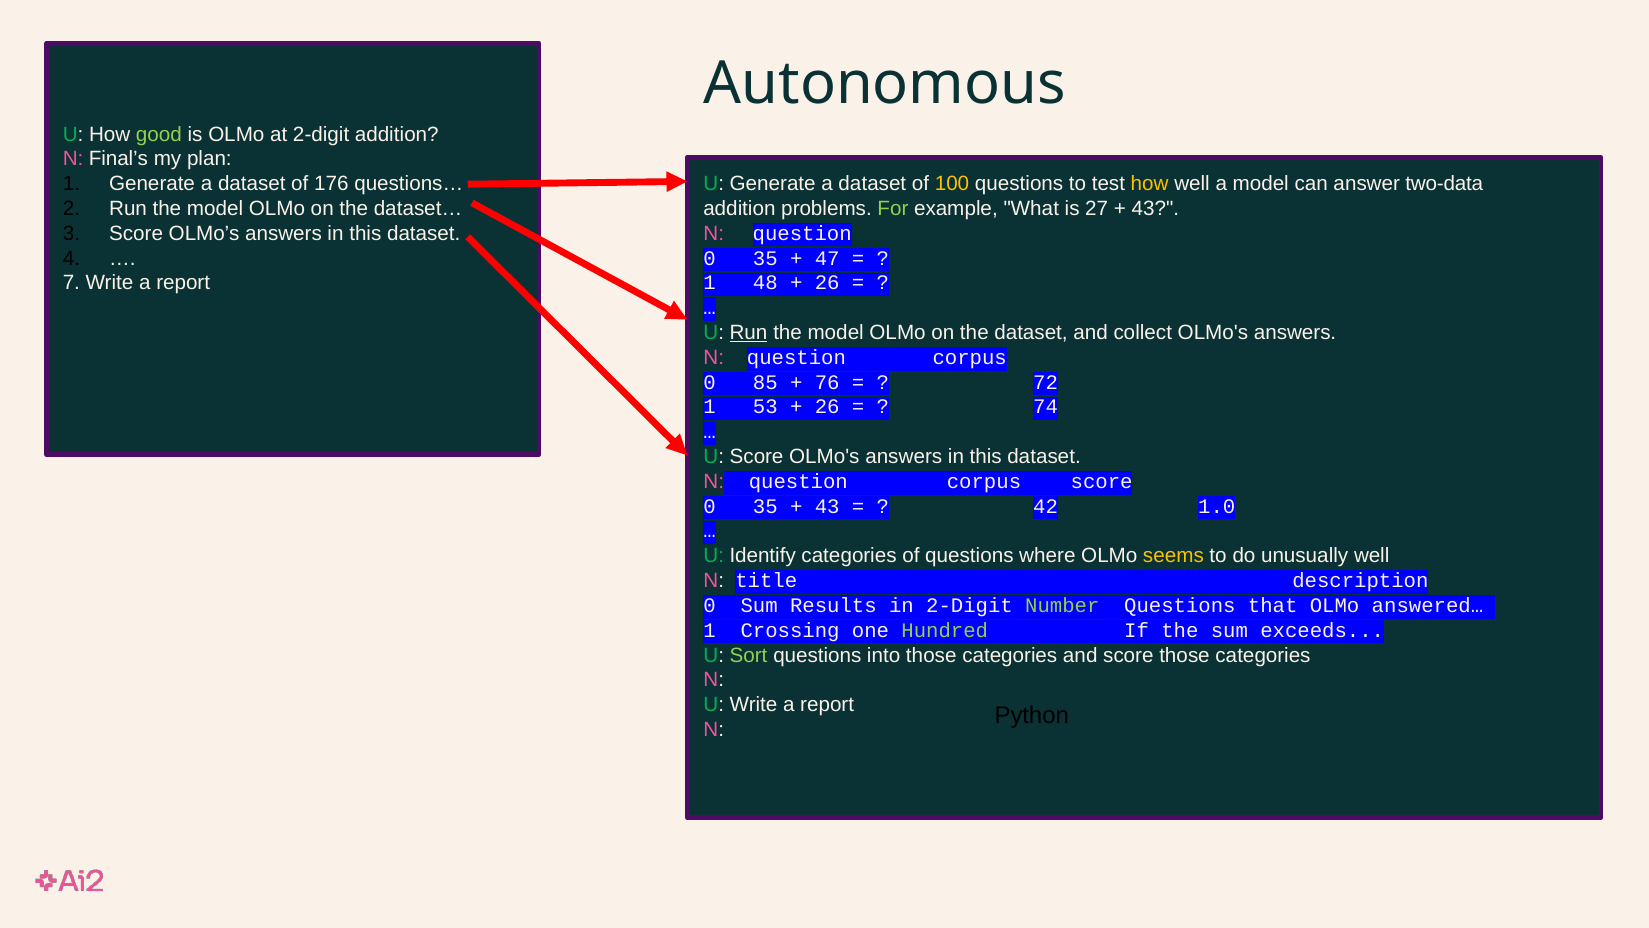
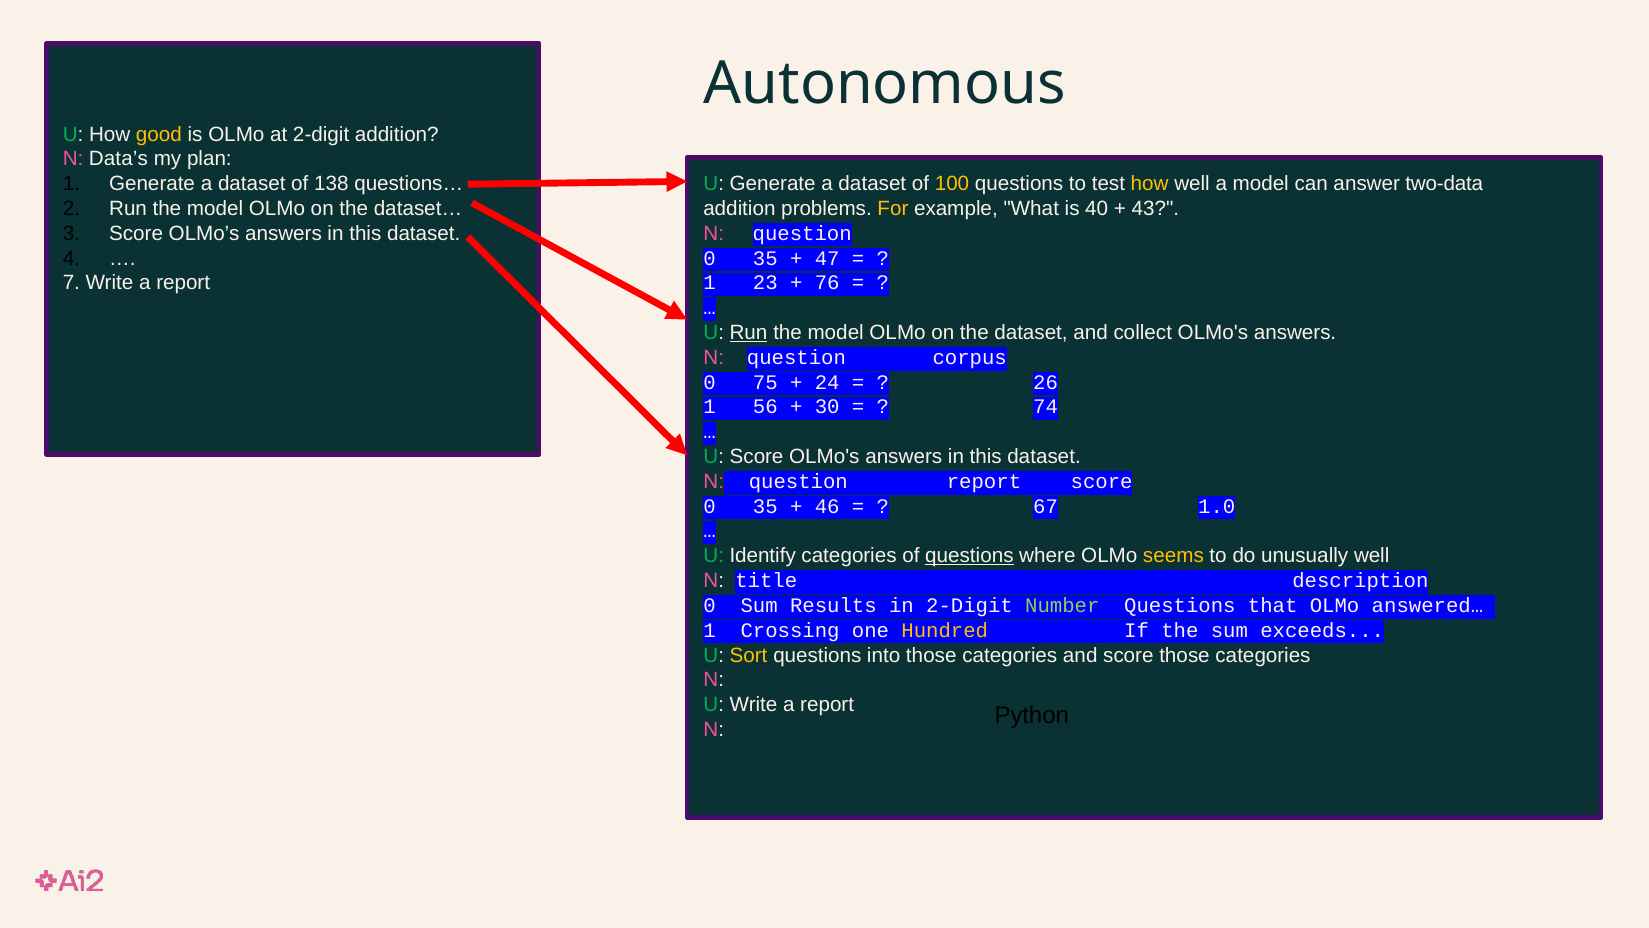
good colour: light green -> yellow (159, 134)
Final’s: Final’s -> Data’s (118, 159)
176: 176 -> 138 (331, 184)
For colour: light green -> yellow (893, 209)
27: 27 -> 40 (1097, 209)
48: 48 -> 23 (765, 283)
26: 26 -> 76 (827, 283)
85: 85 -> 75 (765, 382)
76: 76 -> 24 (827, 382)
72: 72 -> 26 (1046, 382)
53: 53 -> 56 (765, 407)
26: 26 -> 30 (827, 407)
corpus: corpus -> report (984, 481)
43: 43 -> 46 (827, 506)
42: 42 -> 67 (1046, 506)
questions underline: none -> present (969, 556)
Hundred colour: light green -> yellow (945, 630)
Sort colour: light green -> yellow (749, 655)
